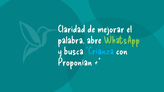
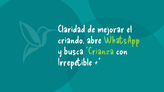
palabra: palabra -> criando (71, 40)
Crianza colour: light blue -> light green (100, 51)
Proponían: Proponían -> Irrepetible (75, 62)
